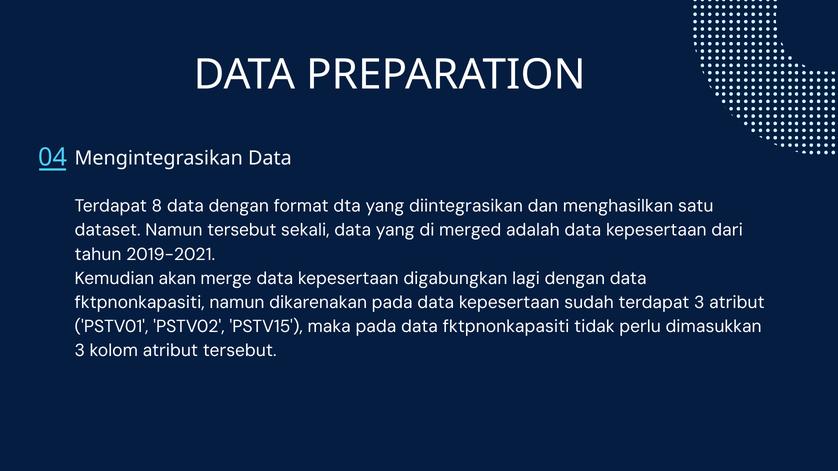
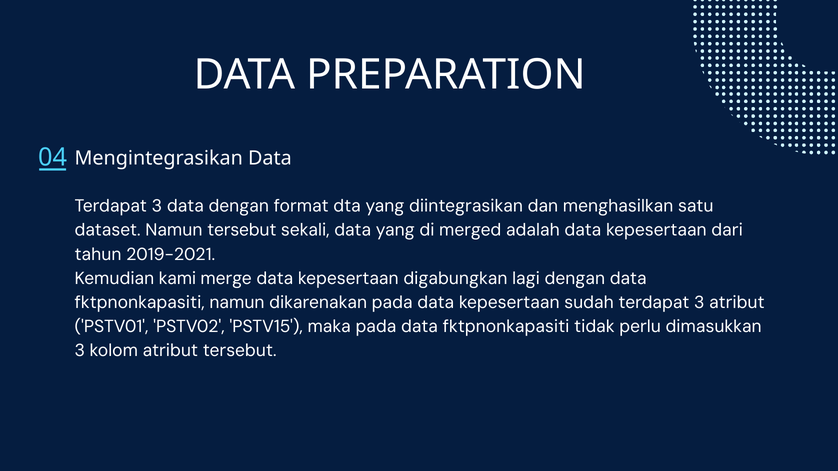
8: 8 -> 3 (157, 206)
akan: akan -> kami (177, 279)
